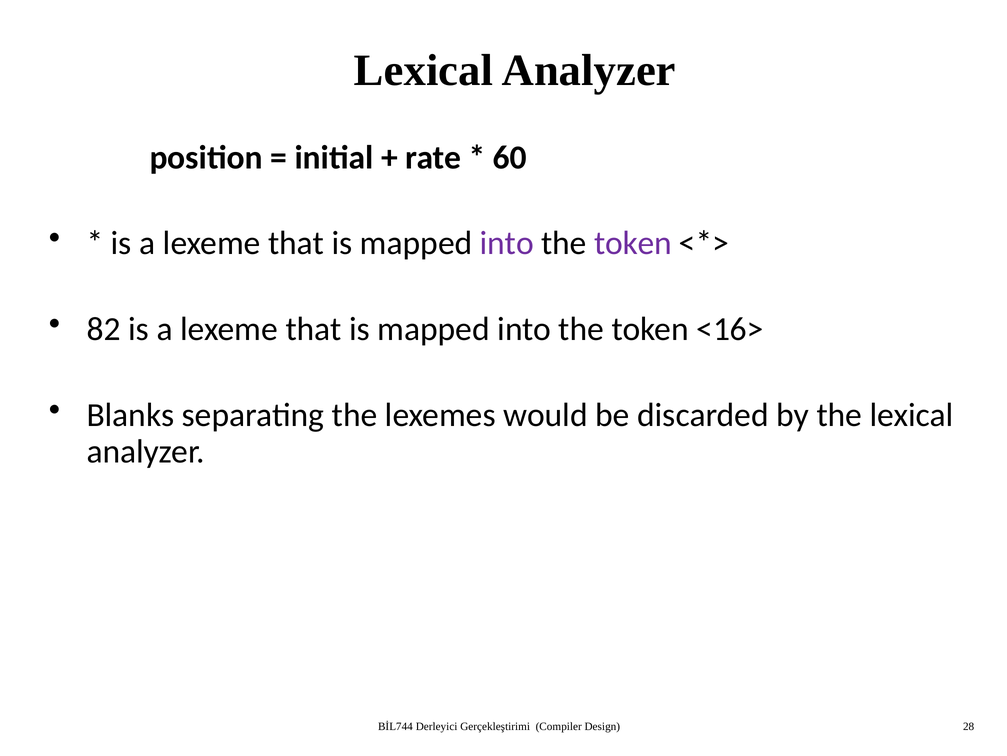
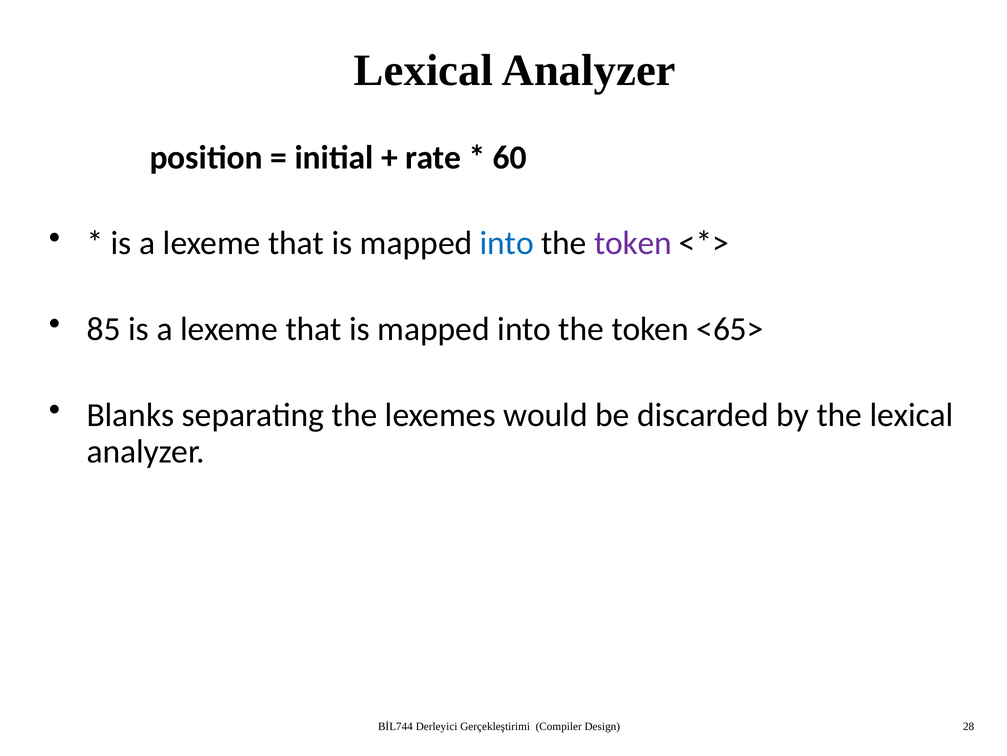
into colour: purple -> blue (507, 243)
82: 82 -> 85 (104, 329)
<16>: <16> -> <65> (730, 329)
